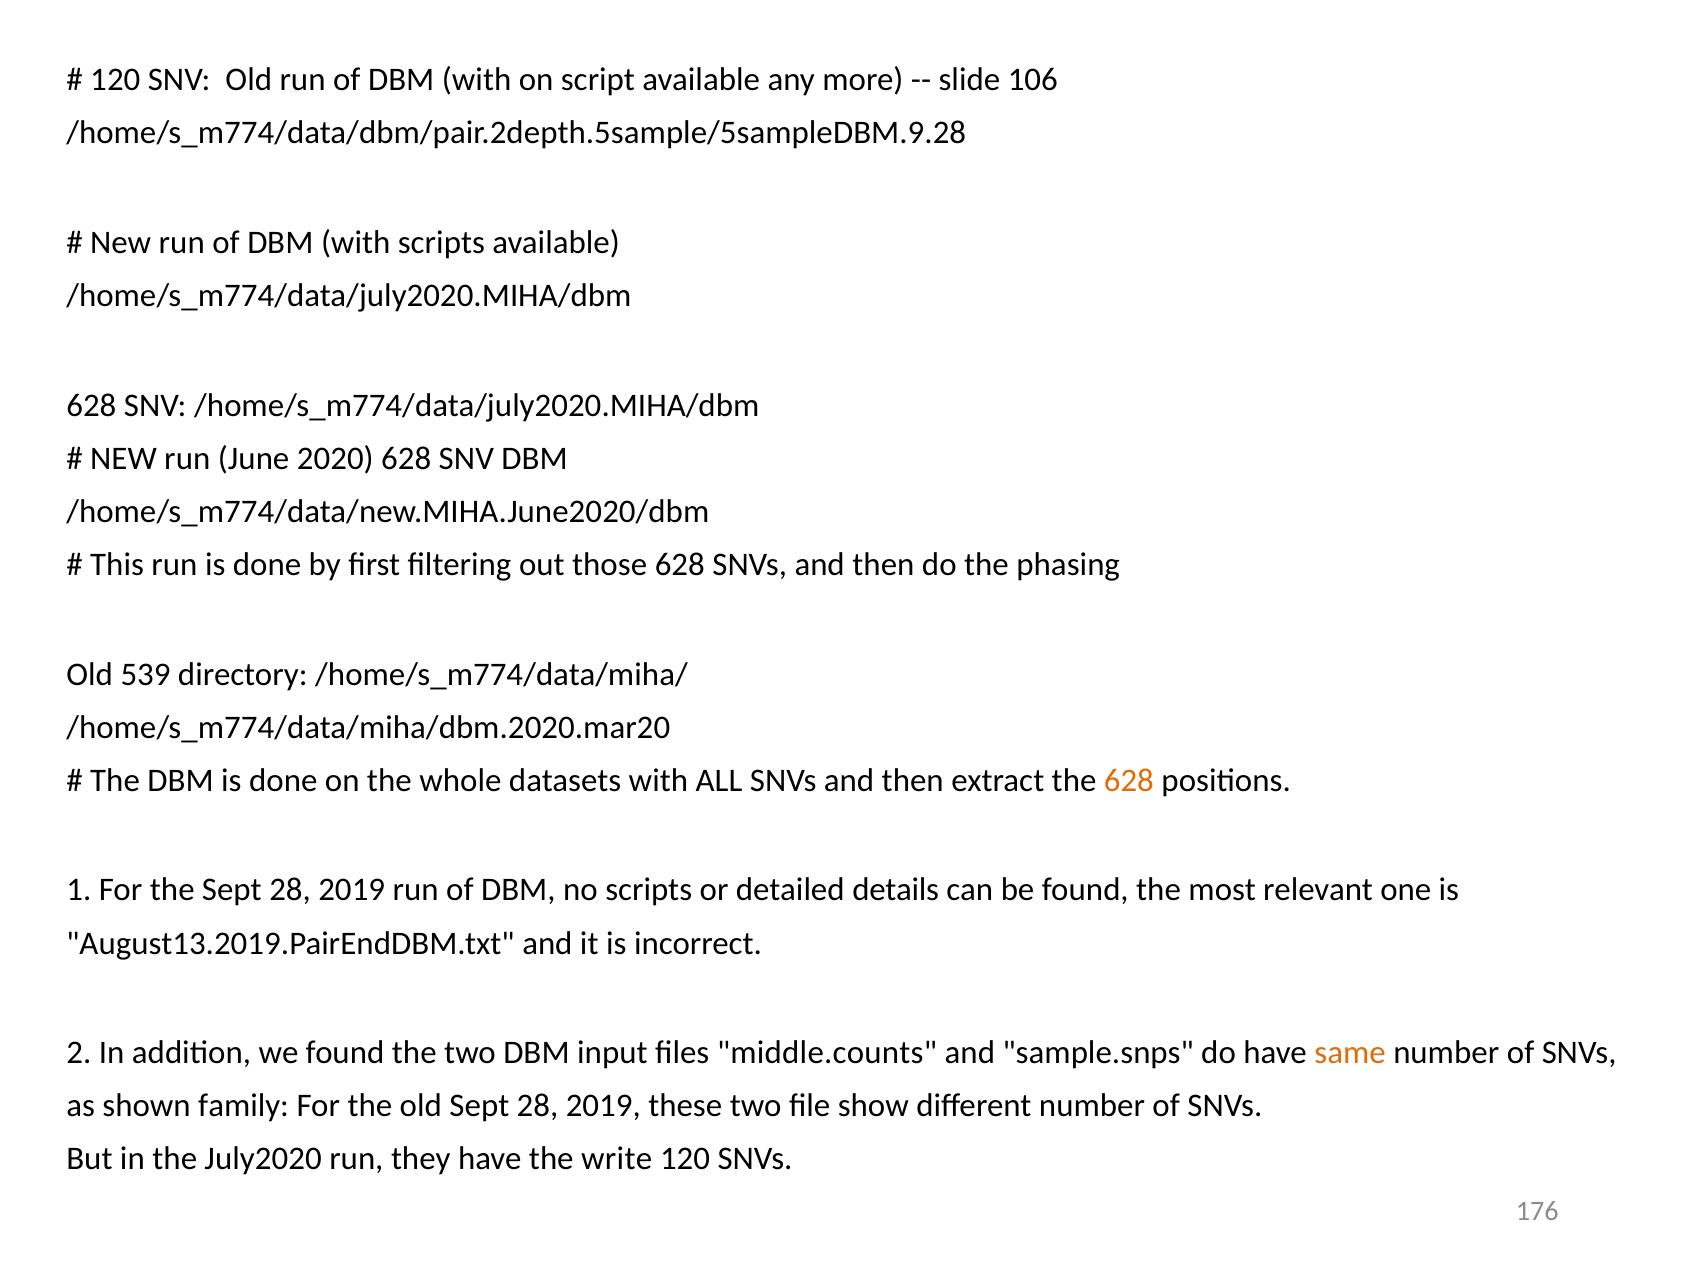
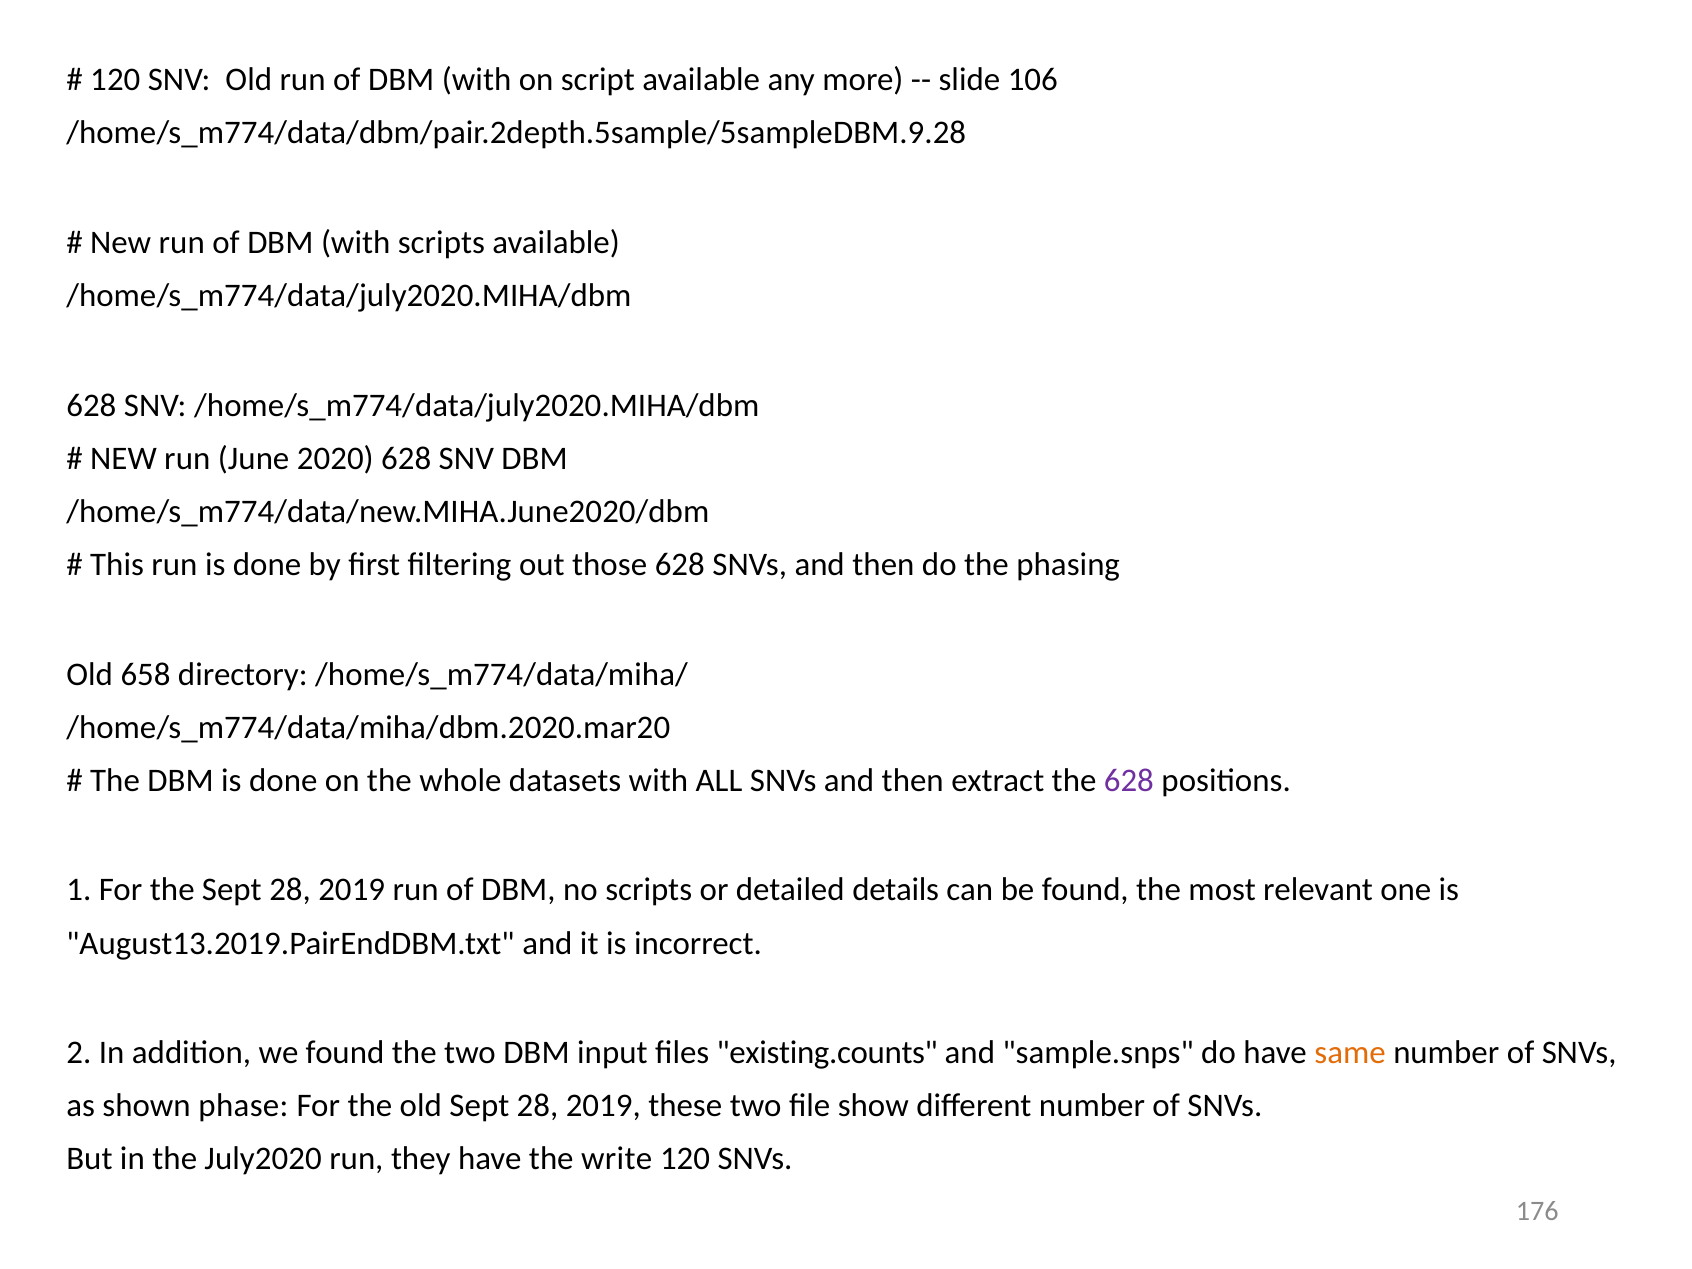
539: 539 -> 658 (145, 674)
628 colour: orange -> purple (1129, 780)
middle.counts: middle.counts -> existing.counts (827, 1053)
family: family -> phase (243, 1106)
